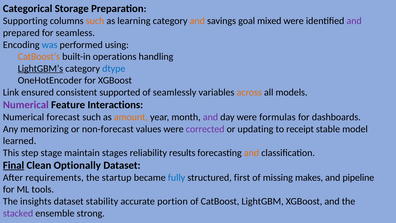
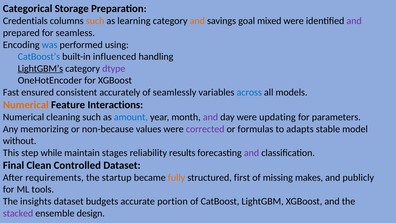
Supporting: Supporting -> Credentials (25, 21)
CatBoost’s colour: orange -> blue (39, 57)
operations: operations -> influenced (115, 57)
dtype colour: blue -> purple (114, 68)
Link: Link -> Fast (11, 92)
supported: supported -> accurately (120, 92)
across colour: orange -> blue (249, 92)
Numerical colour: purple -> orange (26, 105)
forecast: forecast -> cleaning (63, 117)
amount colour: orange -> blue (131, 117)
formulas: formulas -> updating (277, 117)
dashboards: dashboards -> parameters (336, 117)
non-forecast: non-forecast -> non-because (108, 129)
updating: updating -> formulas (255, 129)
receipt: receipt -> adapts (300, 129)
learned: learned -> without (20, 141)
stage: stage -> while (51, 153)
and colour: orange -> purple (252, 153)
Final underline: present -> none (14, 165)
Optionally: Optionally -> Controlled (77, 165)
fully colour: blue -> orange (177, 177)
pipeline: pipeline -> publicly (358, 177)
stability: stability -> budgets (102, 201)
strong: strong -> design (91, 213)
